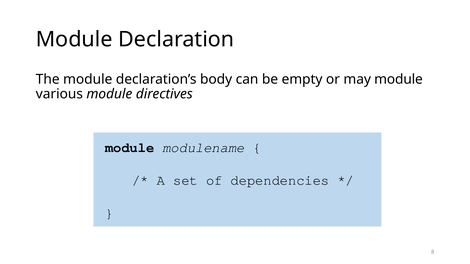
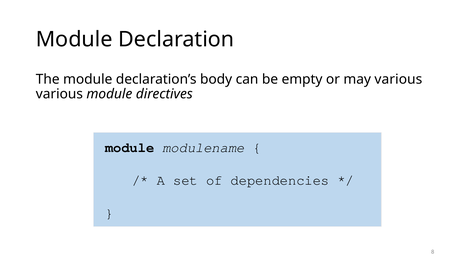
may module: module -> various (398, 79)
